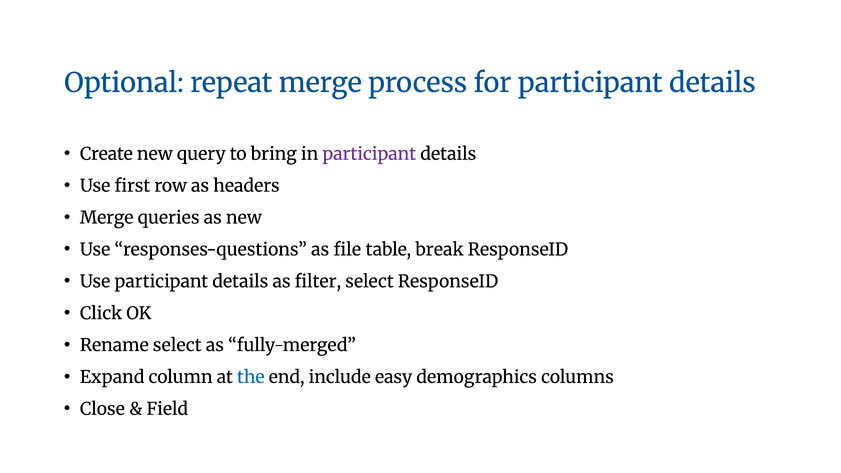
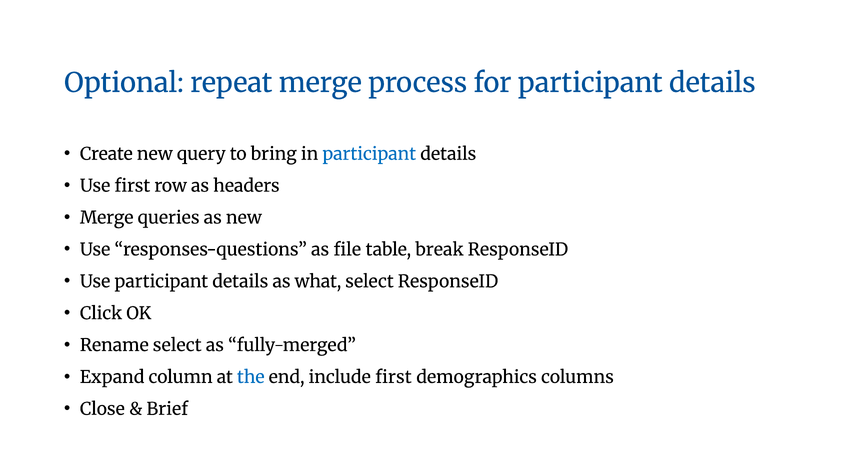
participant colour: purple -> blue (369, 154)
filter: filter -> what (318, 282)
include easy: easy -> first (393, 377)
Field: Field -> Brief (167, 409)
